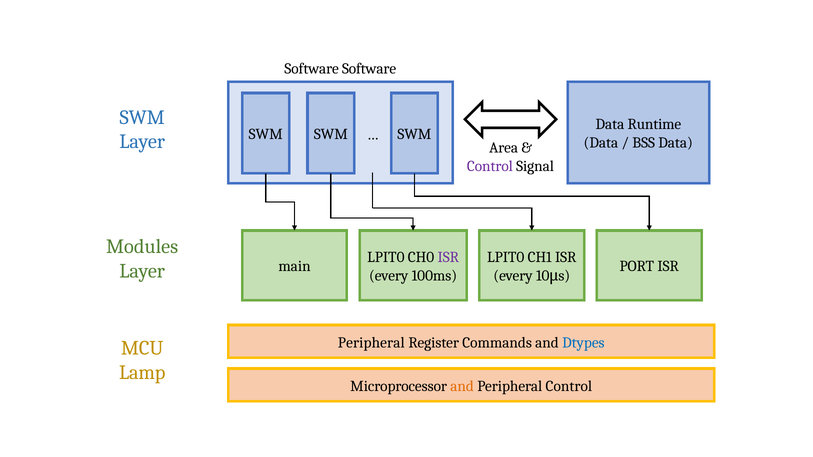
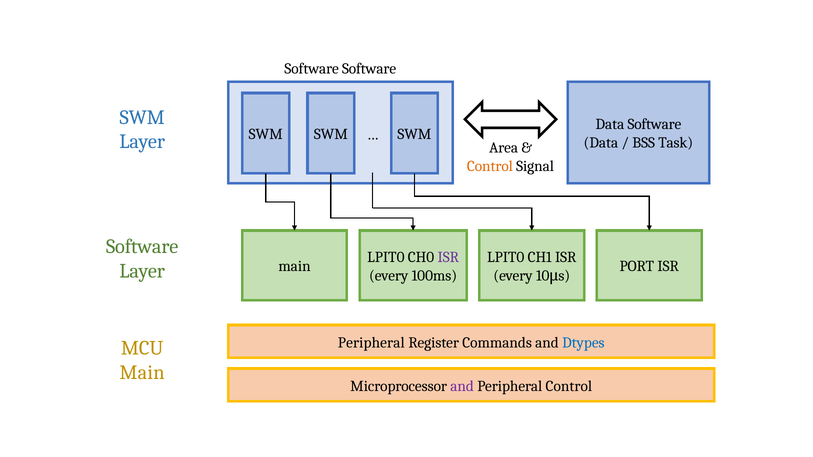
Data Runtime: Runtime -> Software (654, 124)
BSS Data: Data -> Task (676, 143)
Control colour: purple -> orange (490, 166)
Modules: Modules -> Software (142, 247)
Lamp: Lamp -> Main (142, 373)
and colour: orange -> purple (462, 386)
